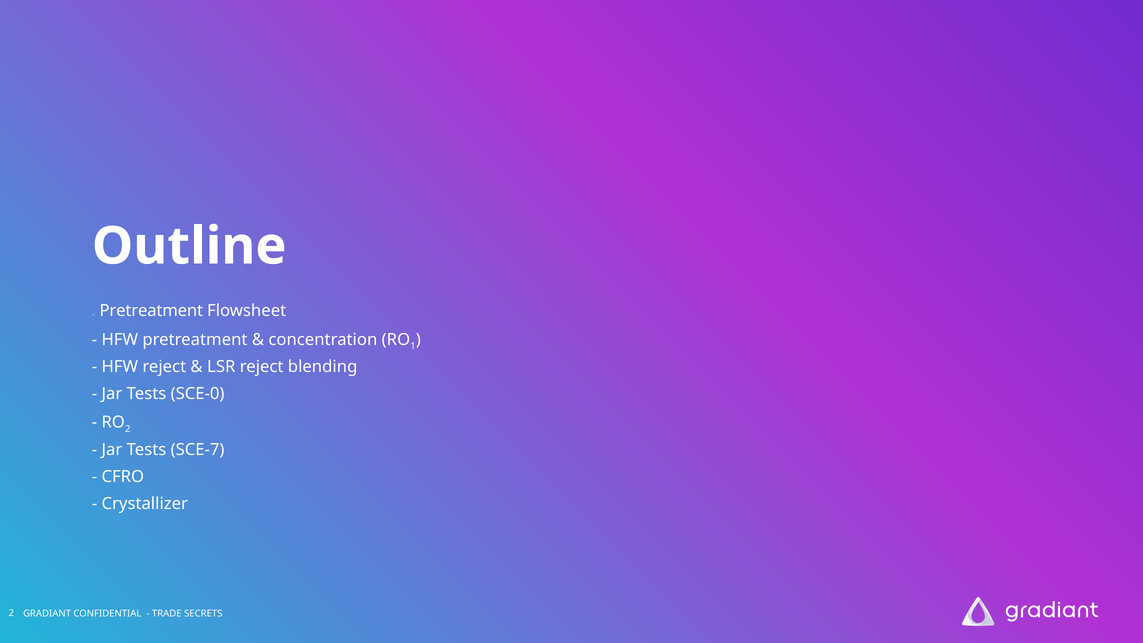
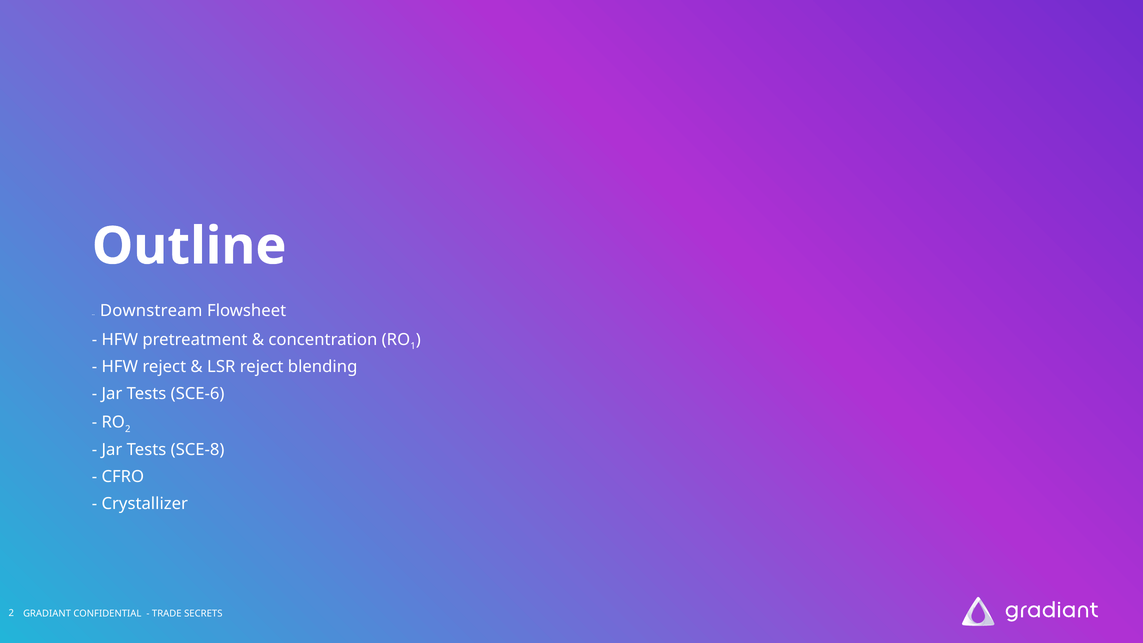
Pretreatment: Pretreatment -> Downstream (151, 311)
SCE-0: SCE-0 -> SCE-6 (198, 394)
SCE-7: SCE-7 -> SCE-8 (198, 450)
